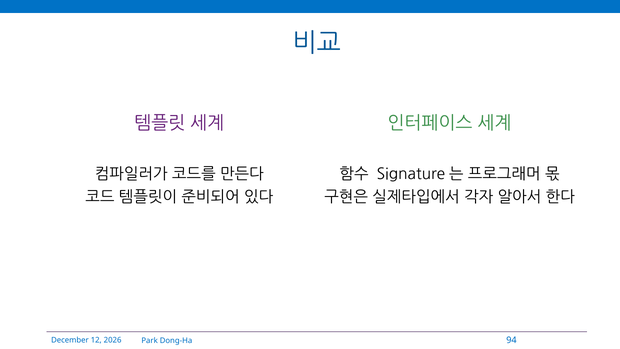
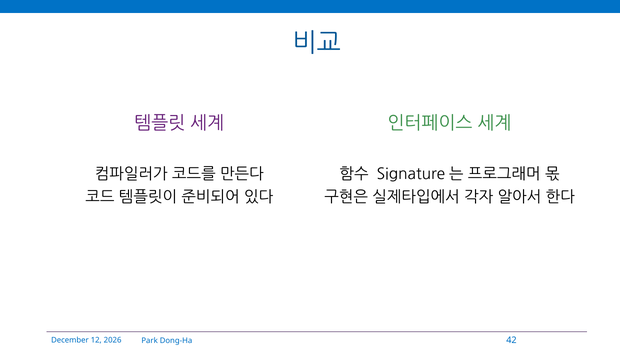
94: 94 -> 42 (512, 340)
